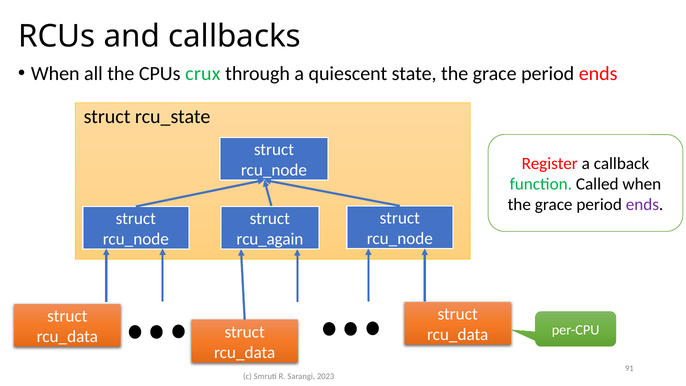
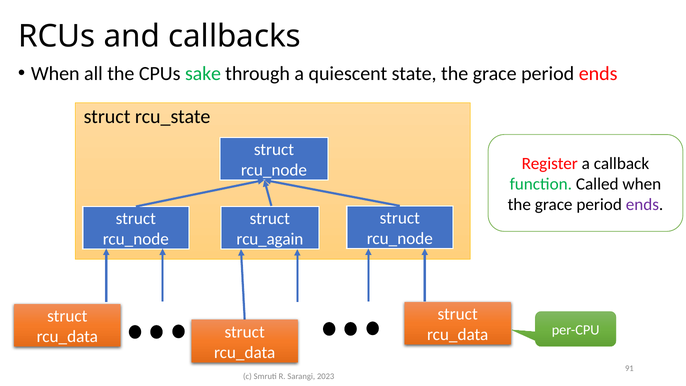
crux: crux -> sake (203, 74)
